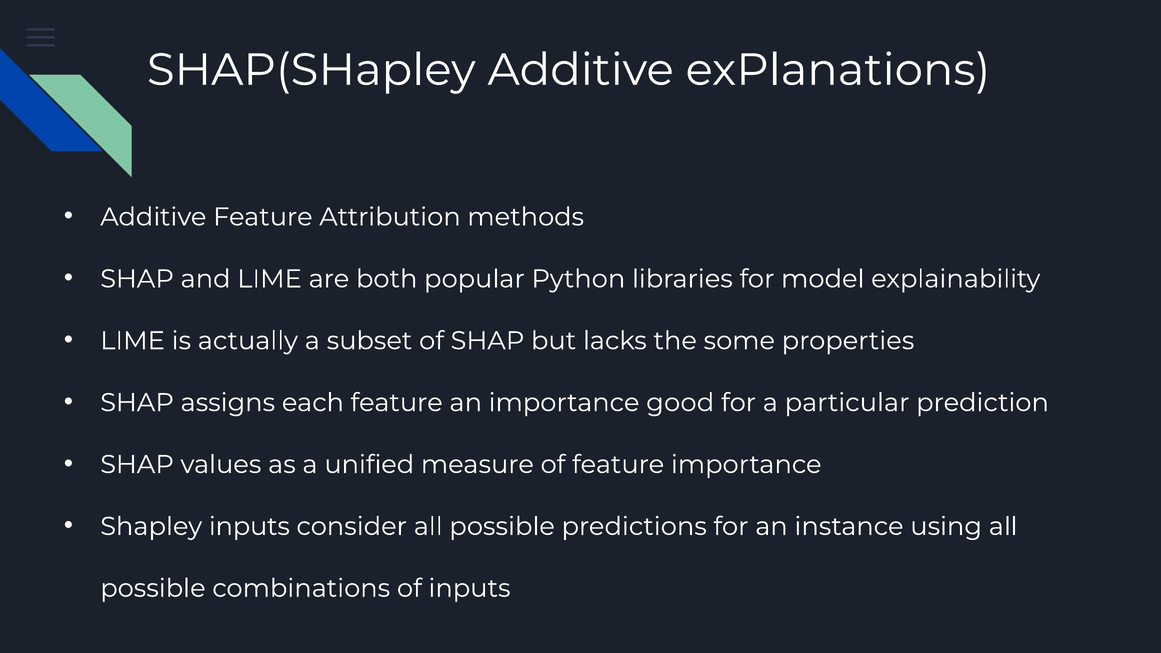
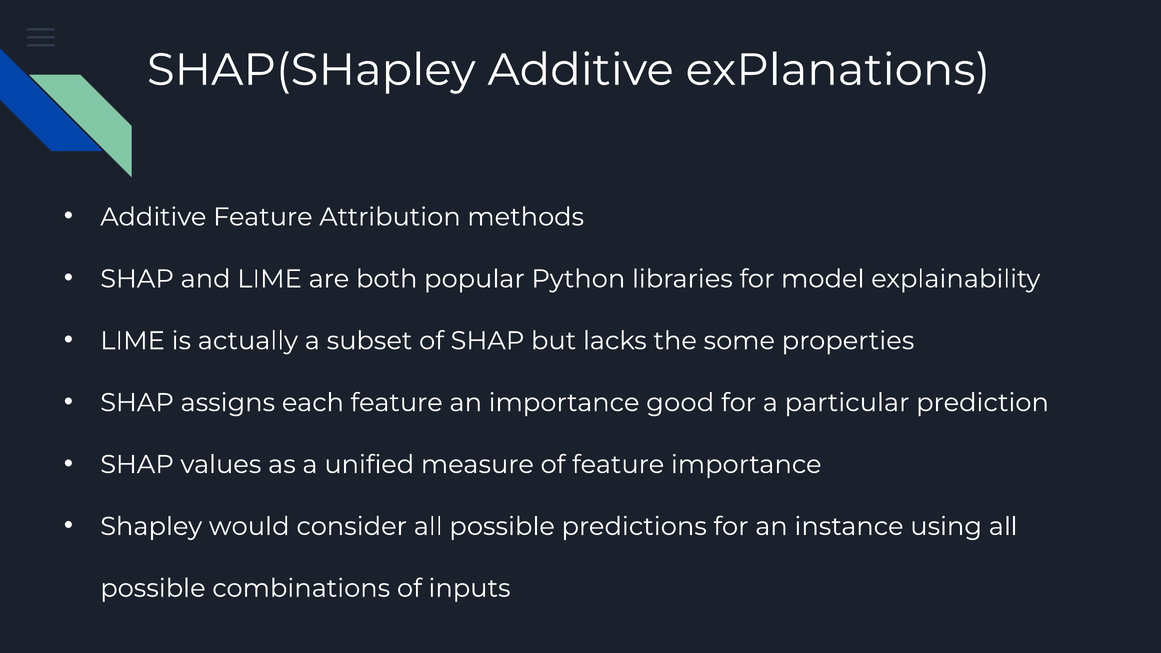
Shapley inputs: inputs -> would (249, 526)
